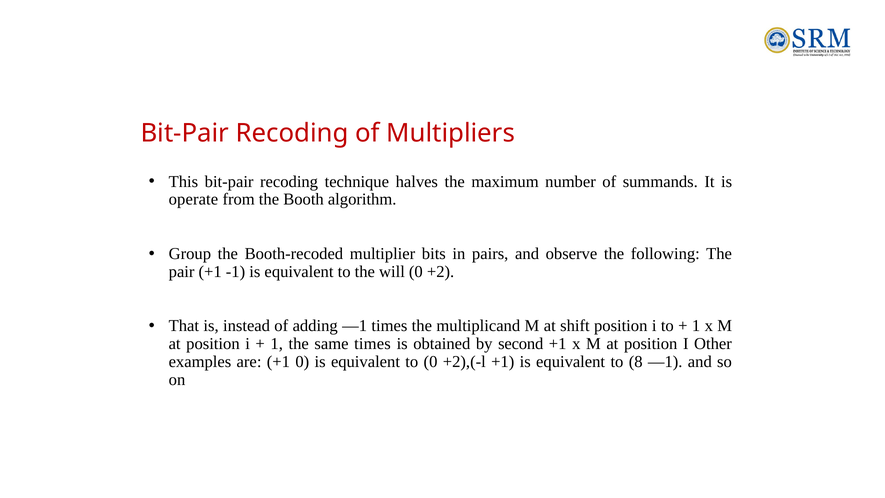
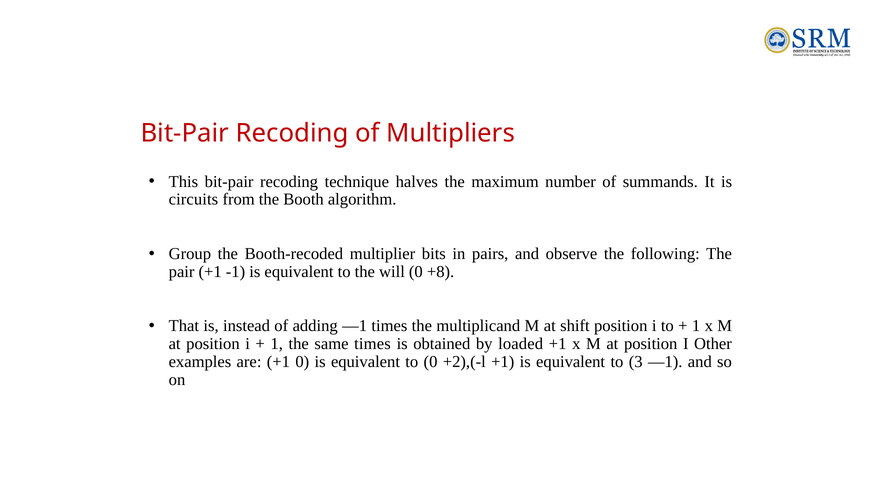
operate: operate -> circuits (193, 199)
+2: +2 -> +8 (441, 272)
second: second -> loaded (521, 344)
8: 8 -> 3 (636, 362)
